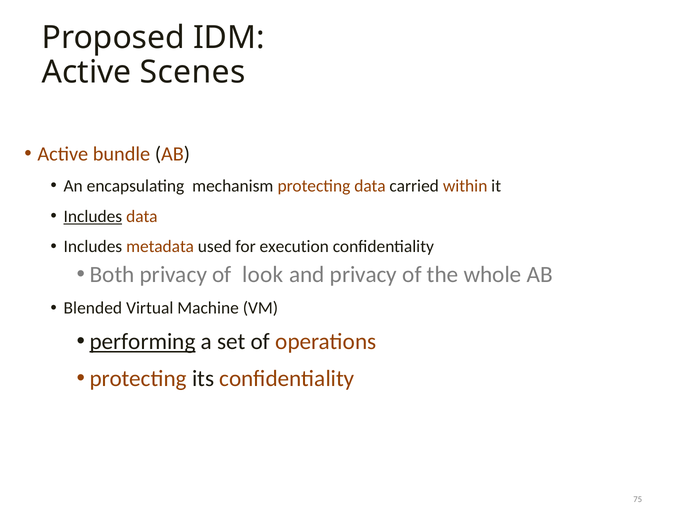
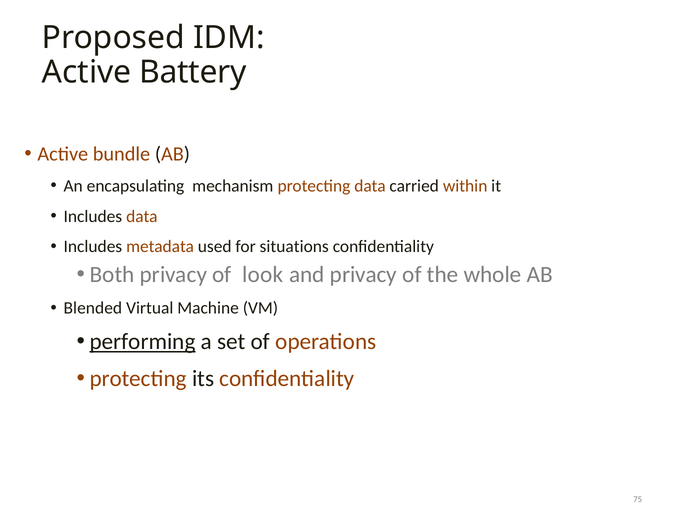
Scenes: Scenes -> Battery (193, 72)
Includes underline: present -> none (93, 216)
execution: execution -> situations (294, 247)
